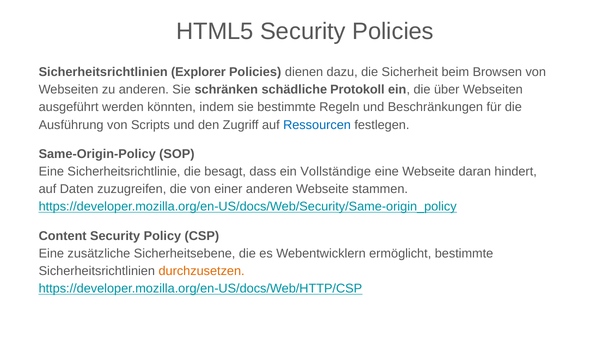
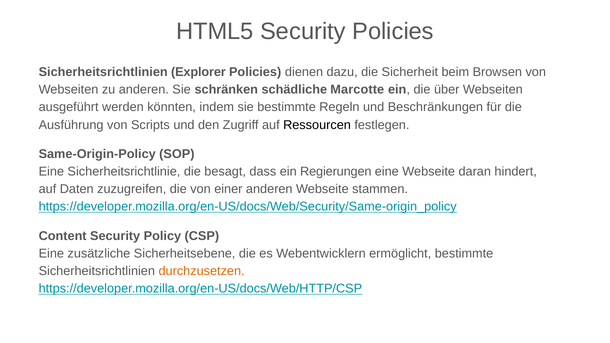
Protokoll: Protokoll -> Marcotte (357, 90)
Ressourcen colour: blue -> black (317, 125)
Vollständige: Vollständige -> Regierungen (336, 172)
